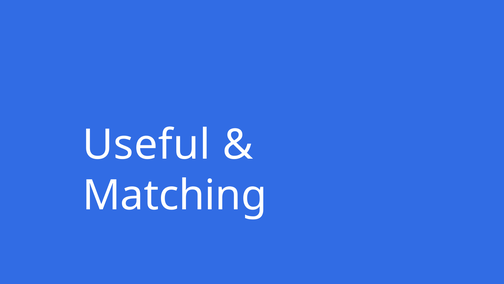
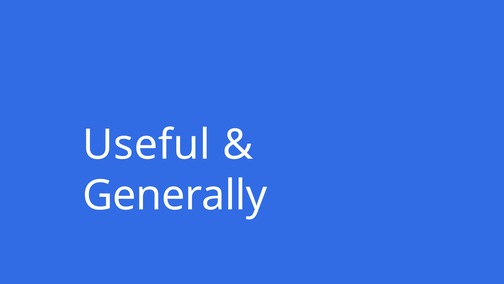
Matching: Matching -> Generally (175, 195)
